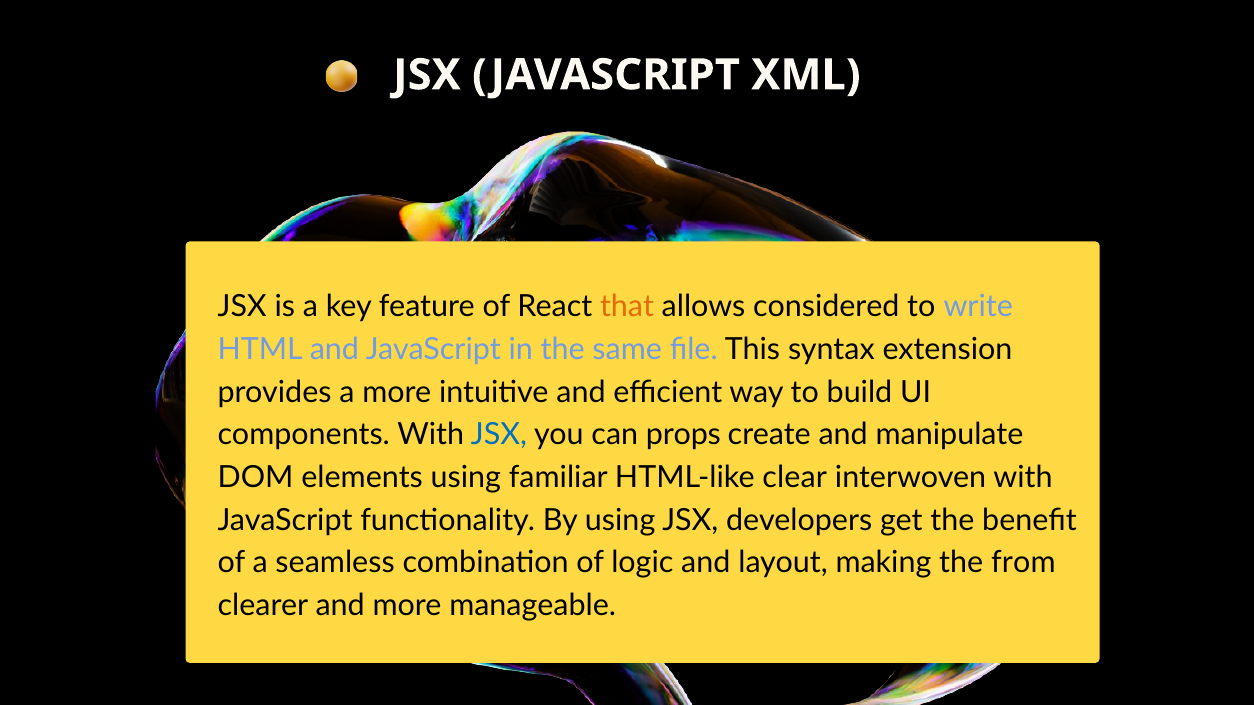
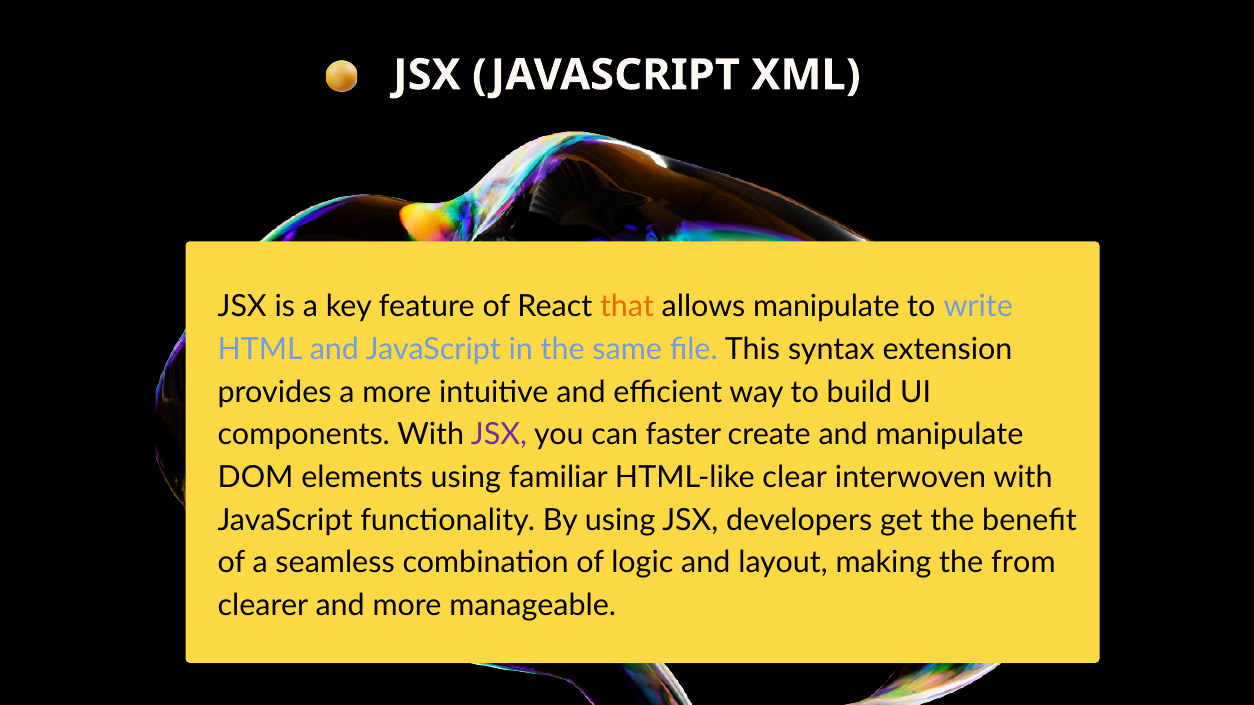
allows considered: considered -> manipulate (826, 307)
JSX colour: blue -> purple (499, 435)
props: props -> faster (683, 435)
